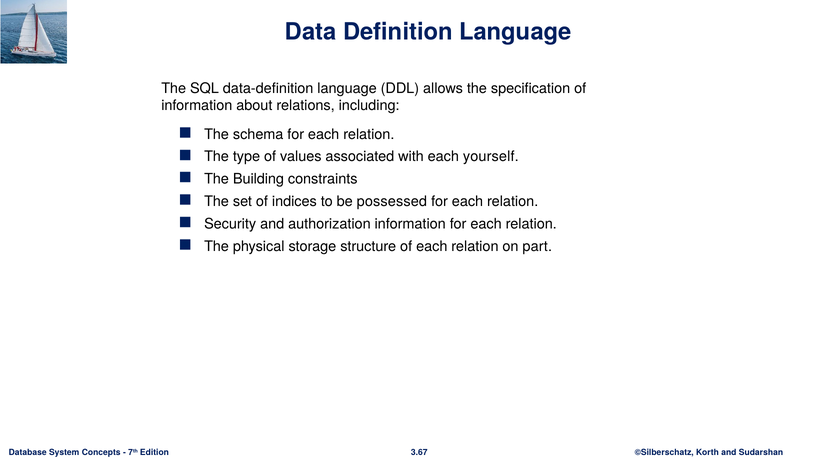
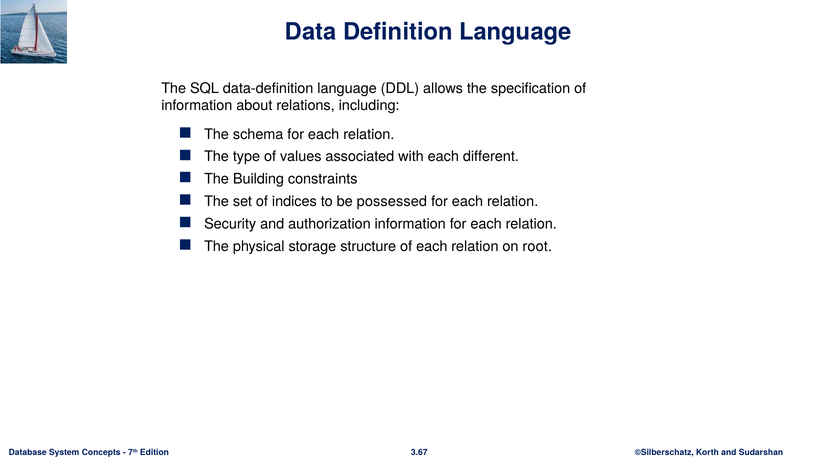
yourself: yourself -> different (491, 156)
part: part -> root (537, 246)
